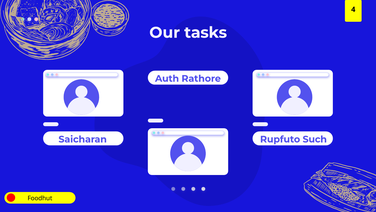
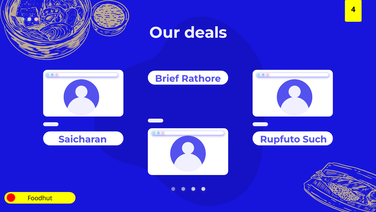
tasks: tasks -> deals (206, 33)
Auth: Auth -> Brief (167, 78)
